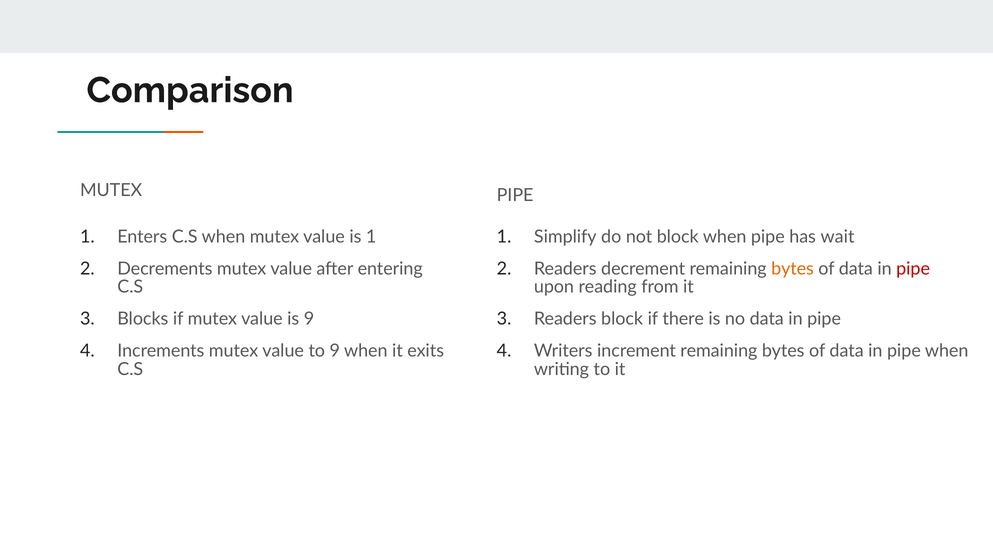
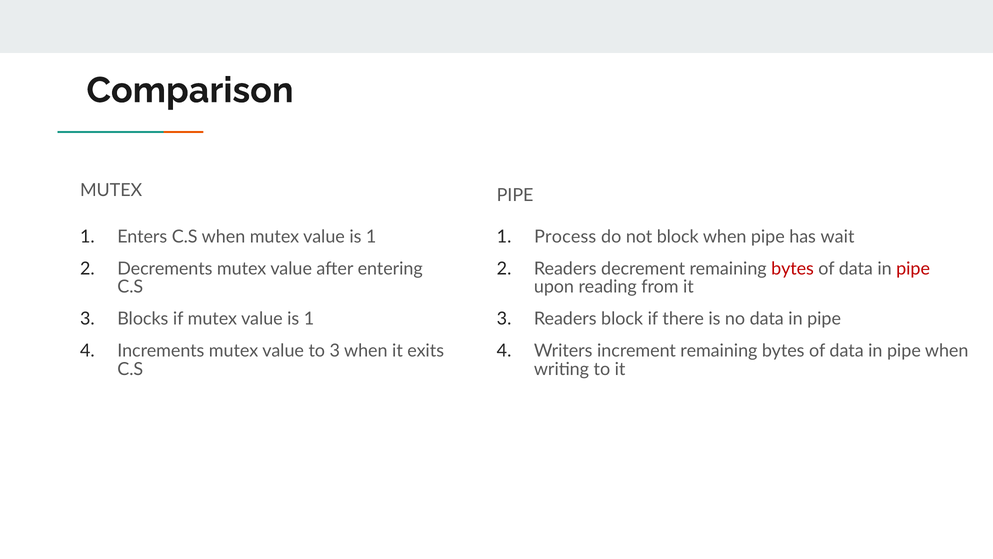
Simplify: Simplify -> Process (565, 236)
bytes colour: orange -> red (793, 268)
9: 9 -> 1 (309, 319)
to 9: 9 -> 3 (335, 351)
